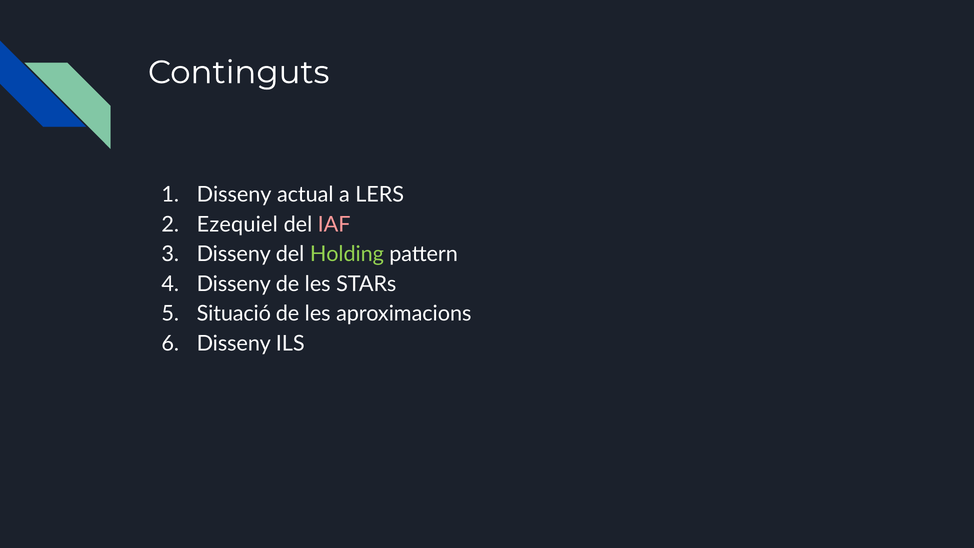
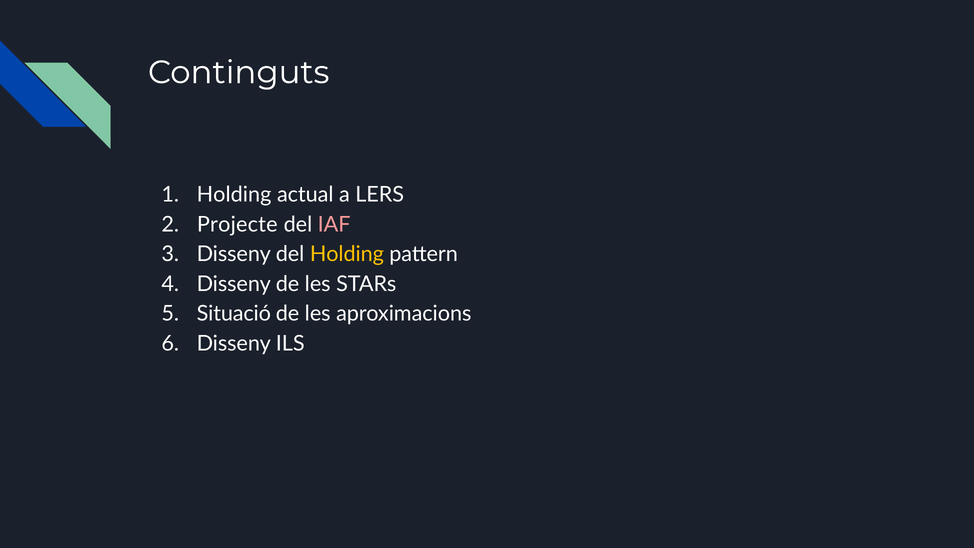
Disseny: Disseny -> Holding (234, 195)
Ezequiel: Ezequiel -> Projecte (237, 224)
Holding colour: light green -> yellow (347, 254)
